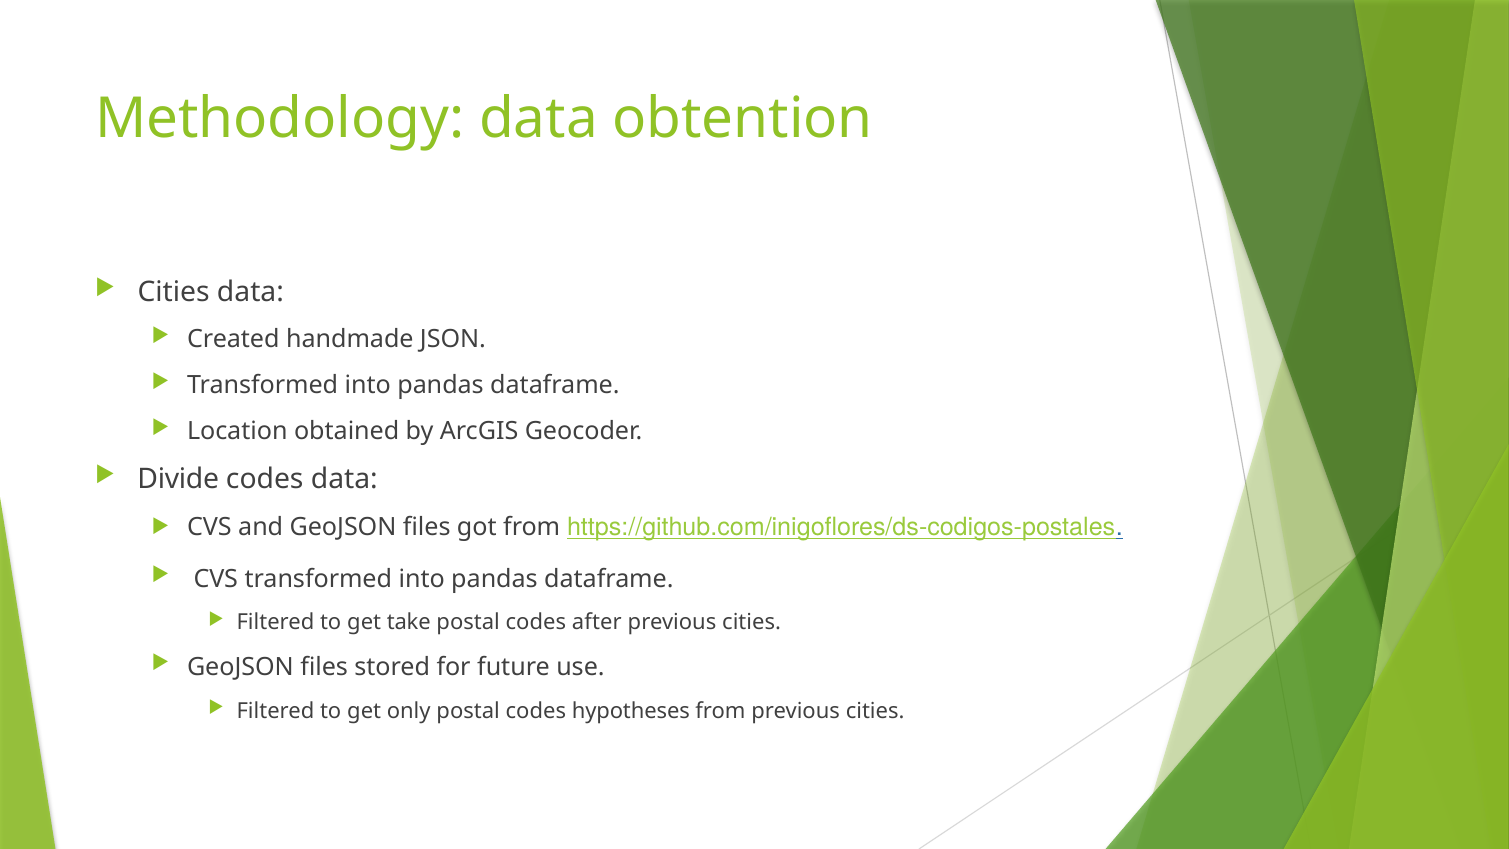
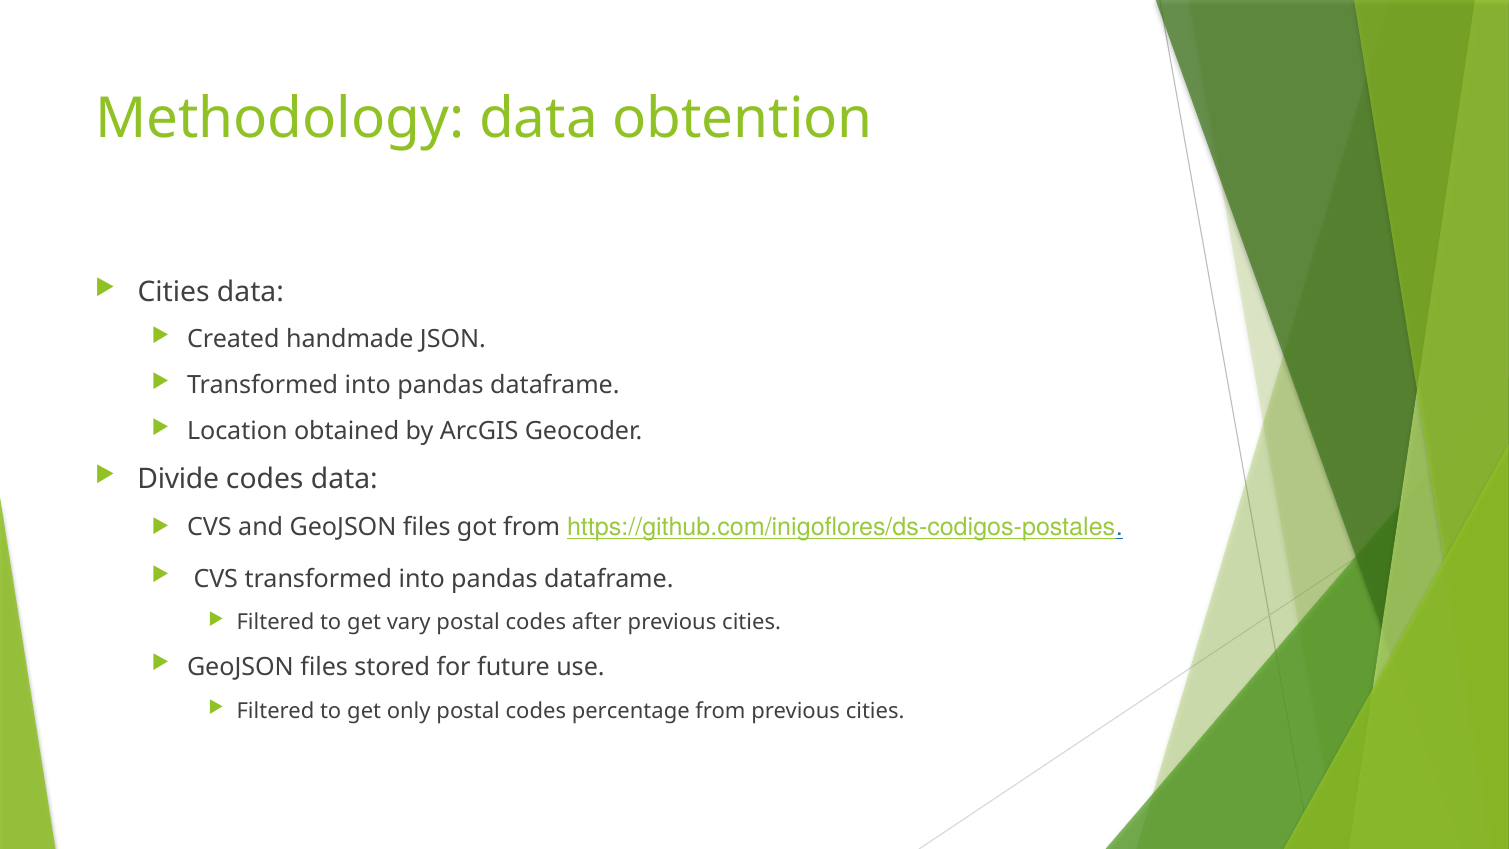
take: take -> vary (409, 623)
hypotheses: hypotheses -> percentage (631, 711)
